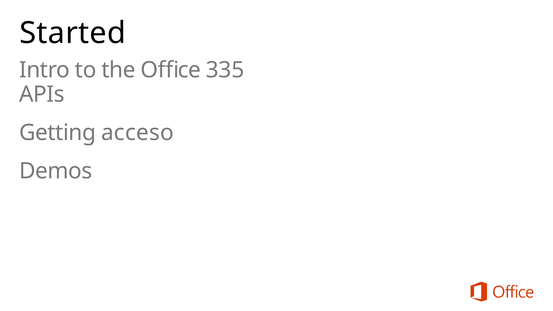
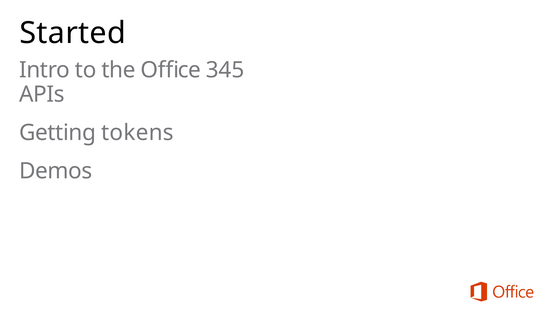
335: 335 -> 345 (225, 70)
acceso: acceso -> tokens (137, 133)
